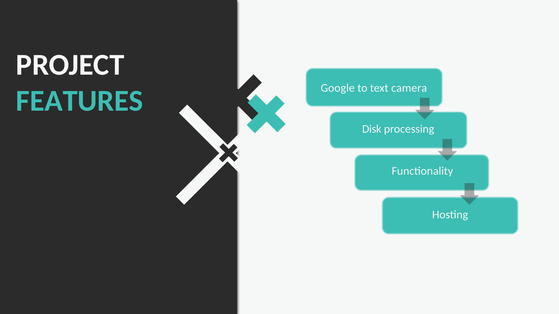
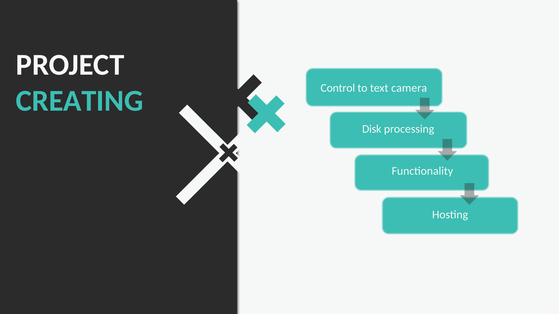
Google: Google -> Control (338, 88)
FEATURES: FEATURES -> CREATING (80, 101)
